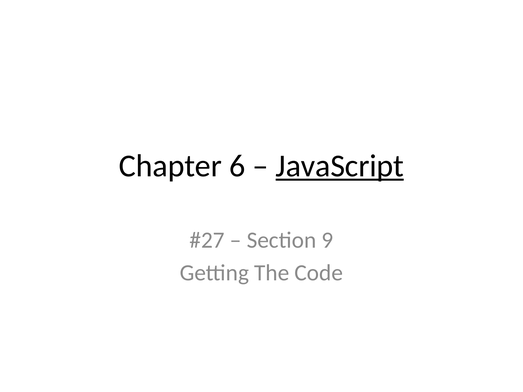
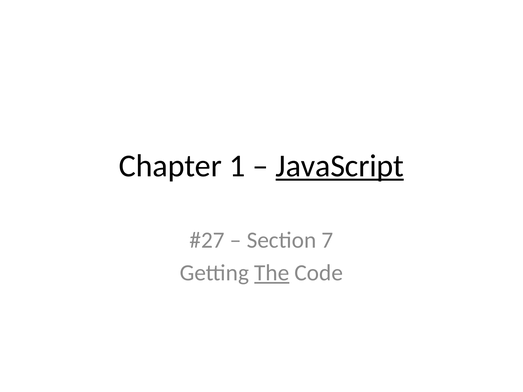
6: 6 -> 1 (237, 166)
9: 9 -> 7 (327, 240)
The underline: none -> present (272, 273)
